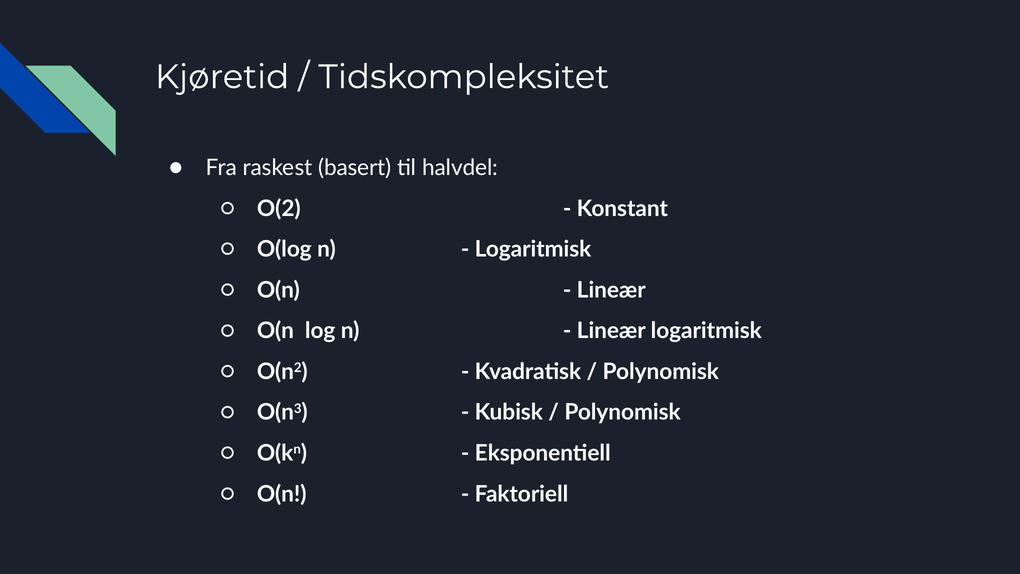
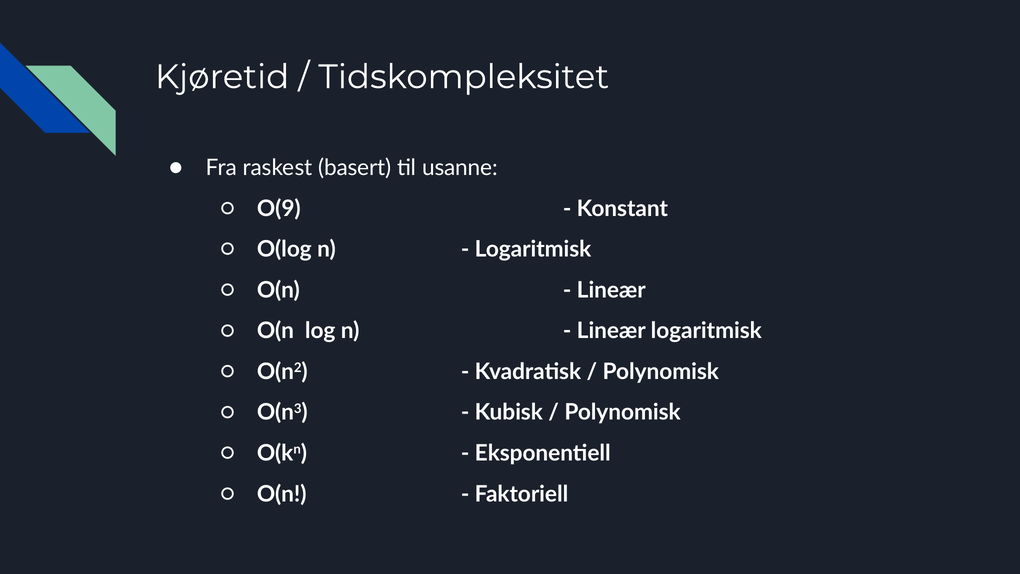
halvdel: halvdel -> usanne (460, 168)
O(2: O(2 -> O(9 (279, 209)
